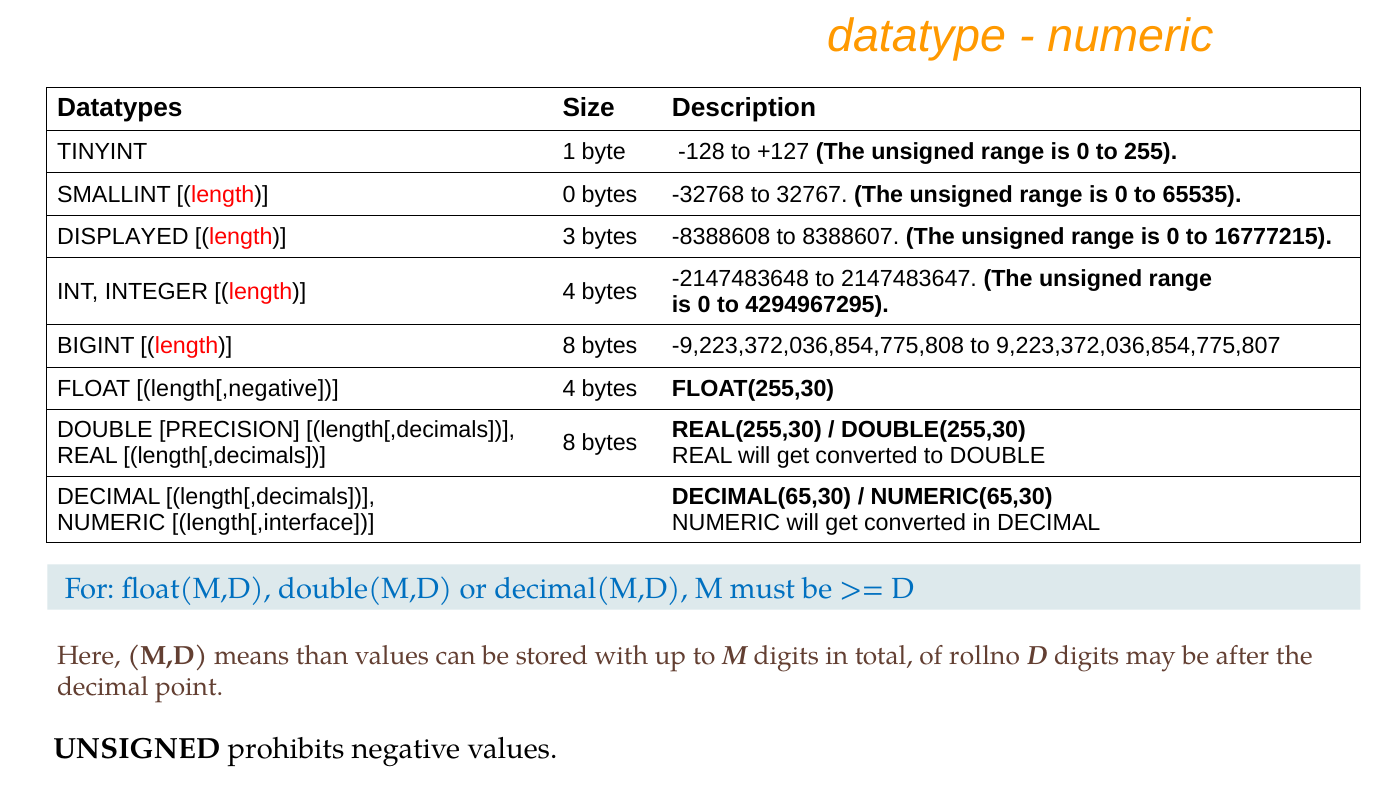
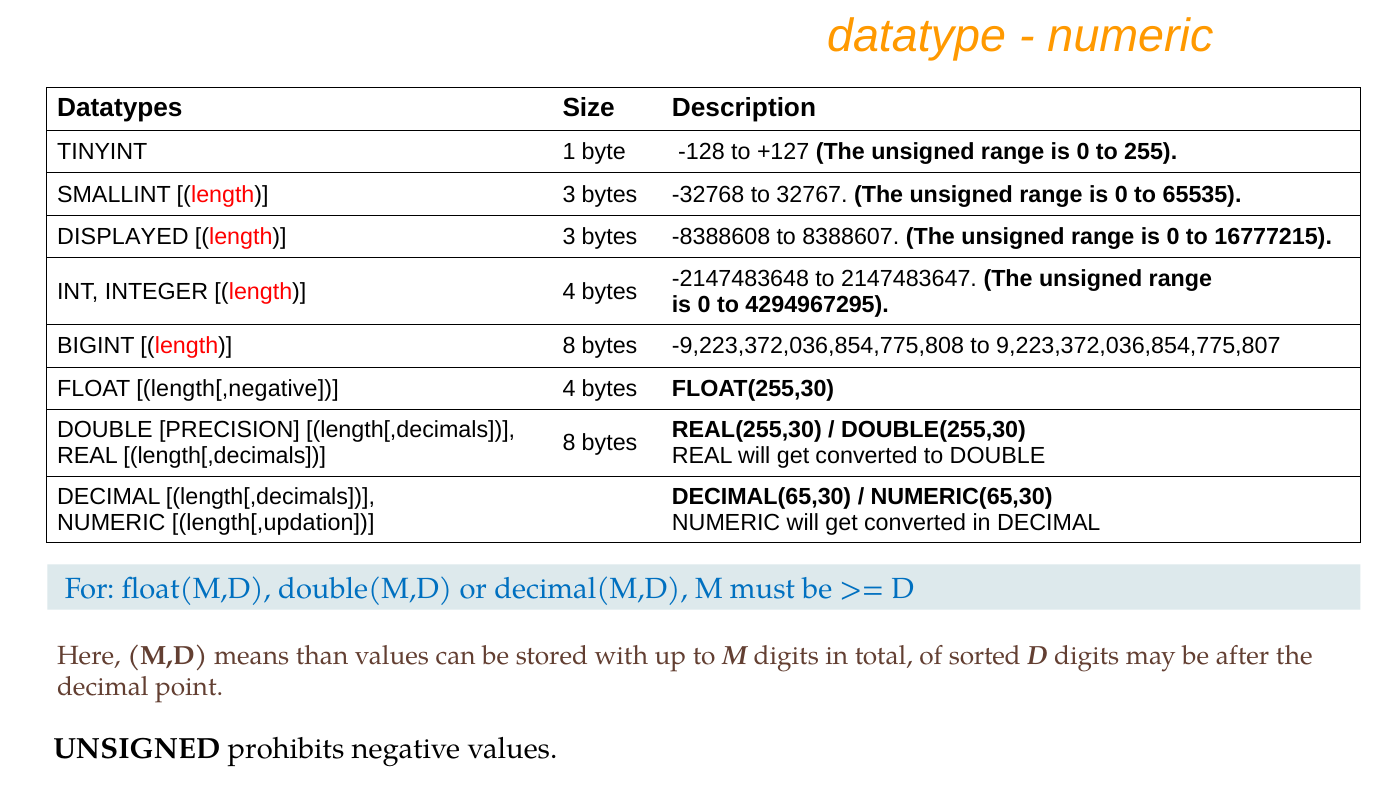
SMALLINT length 0: 0 -> 3 (569, 194)
length[,interface: length[,interface -> length[,updation (273, 522)
rollno: rollno -> sorted (985, 656)
